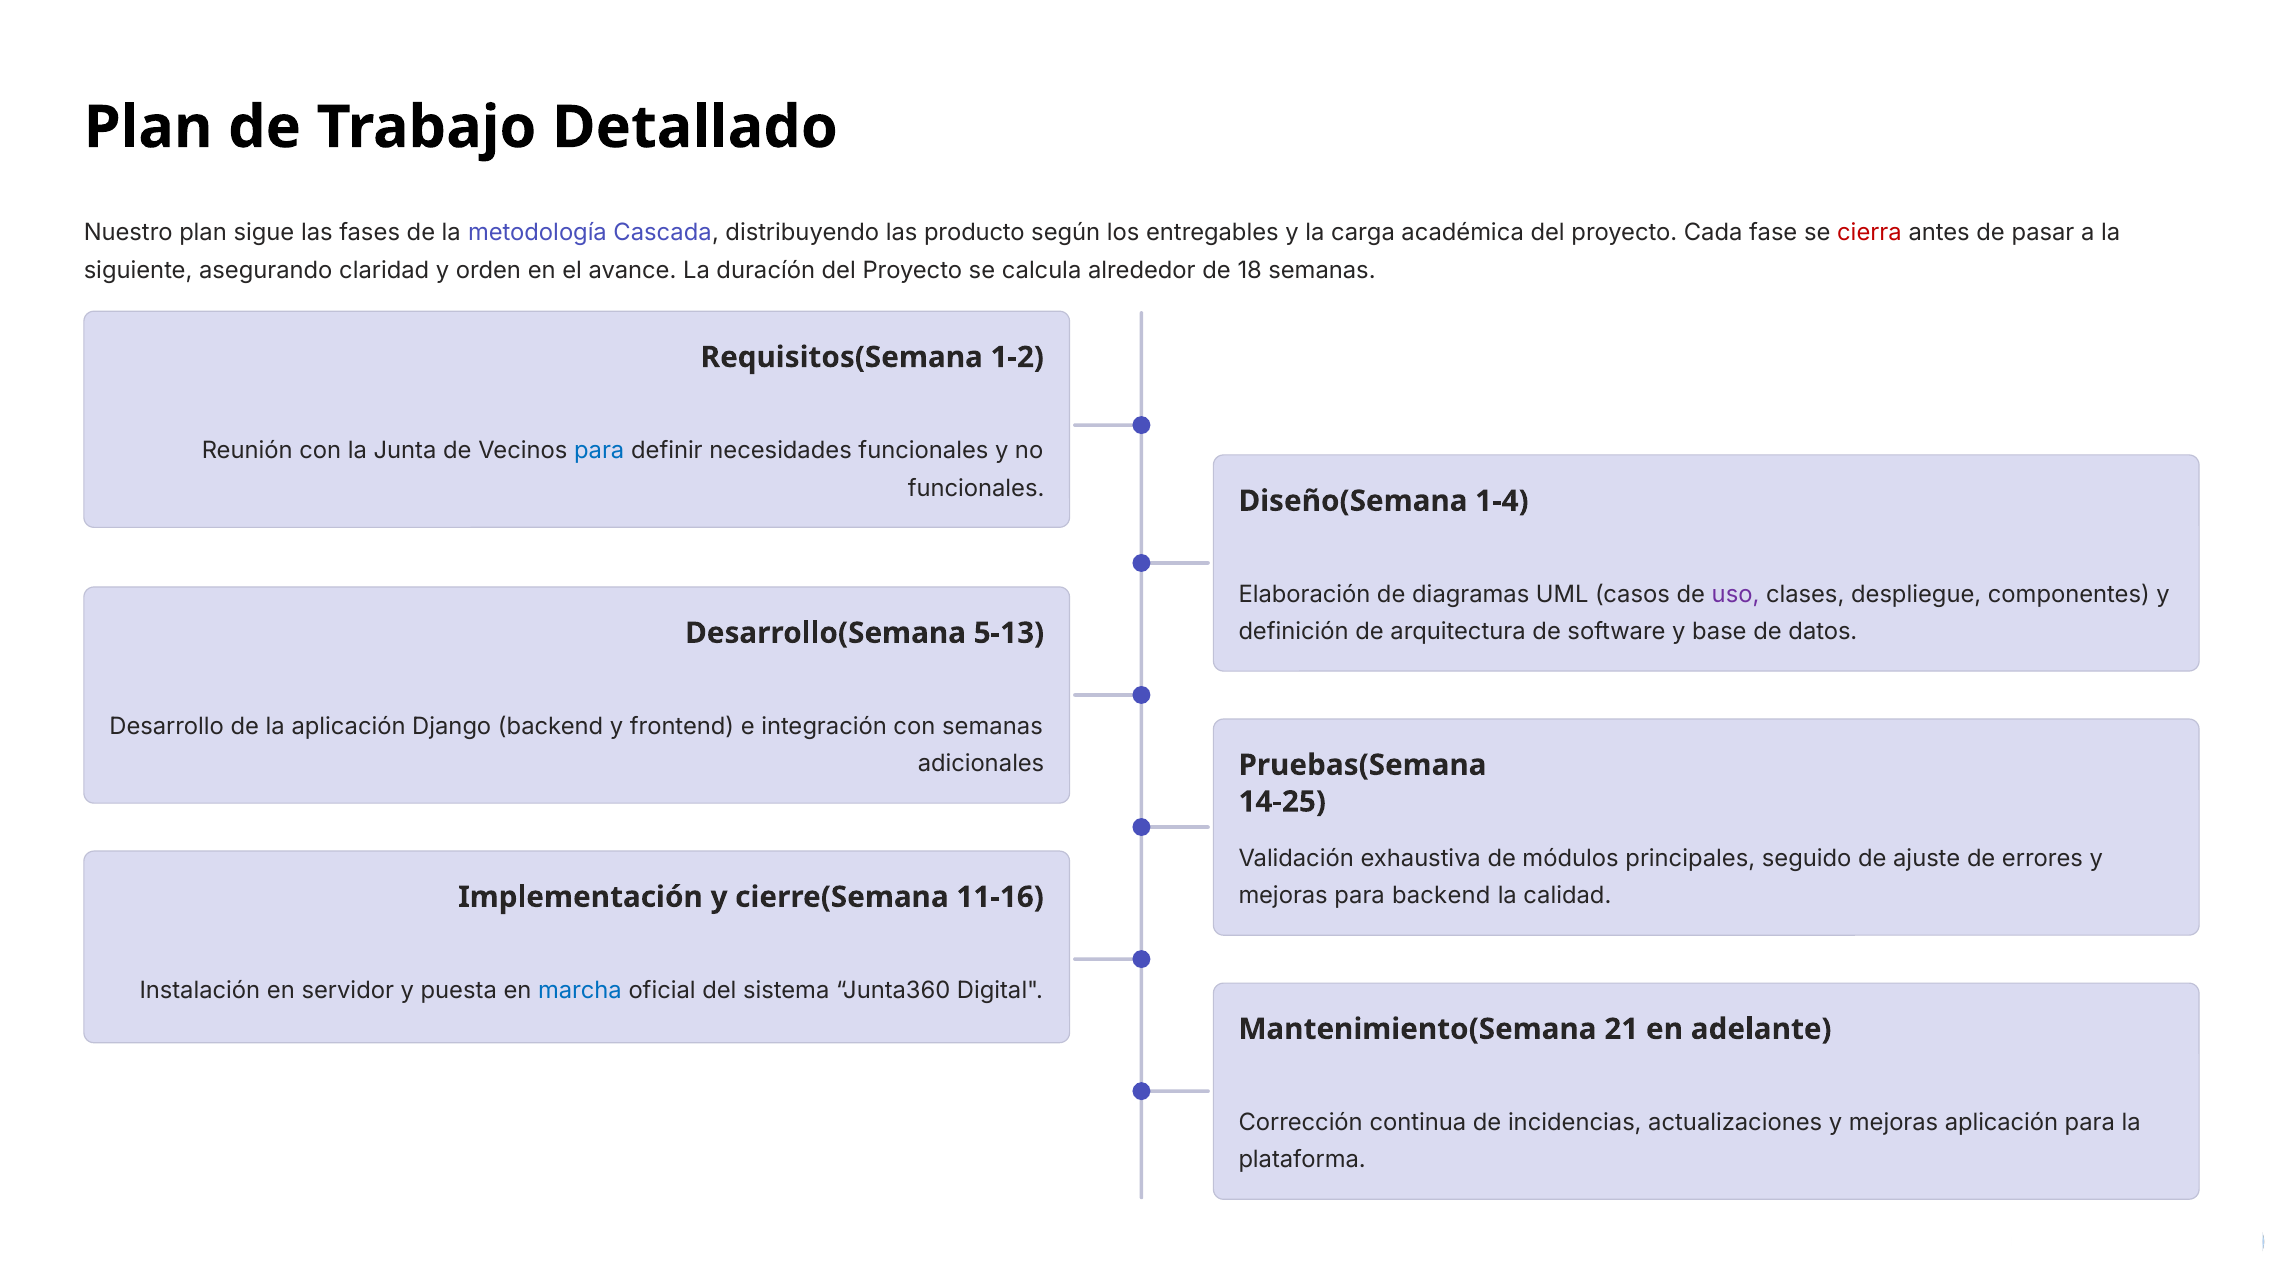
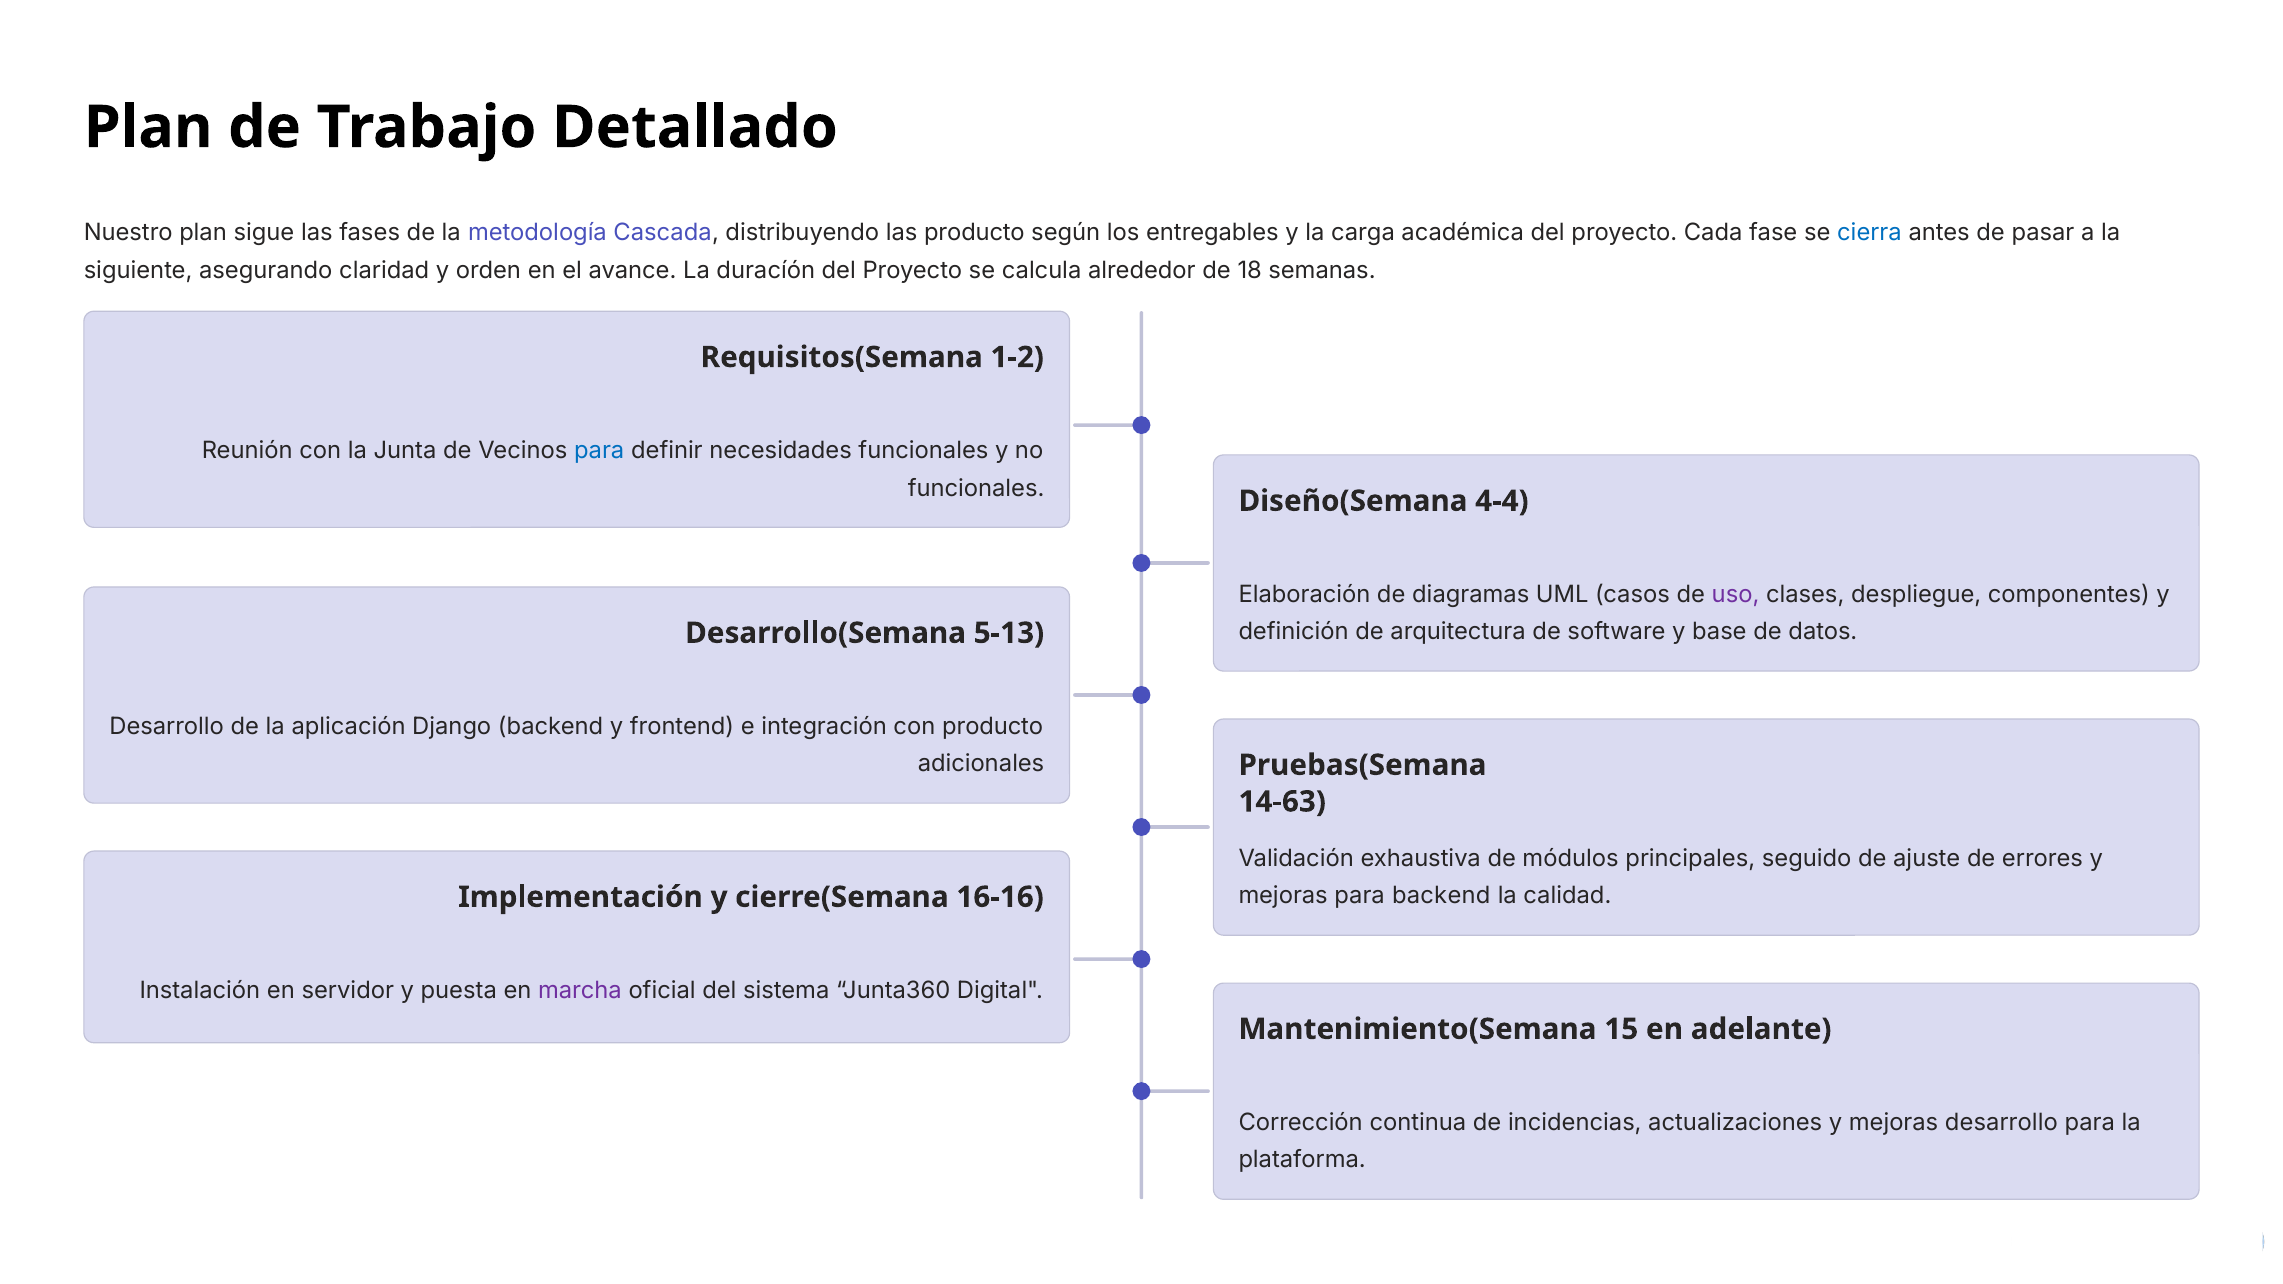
cierra colour: red -> blue (1869, 233)
1-4: 1-4 -> 4-4 (1502, 501)
con semanas: semanas -> producto (993, 726)
14-25: 14-25 -> 14-63 (1282, 802)
11-16: 11-16 -> 16-16 (1000, 897)
marcha colour: blue -> purple (580, 991)
21: 21 -> 15 (1621, 1029)
mejoras aplicación: aplicación -> desarrollo (2001, 1123)
